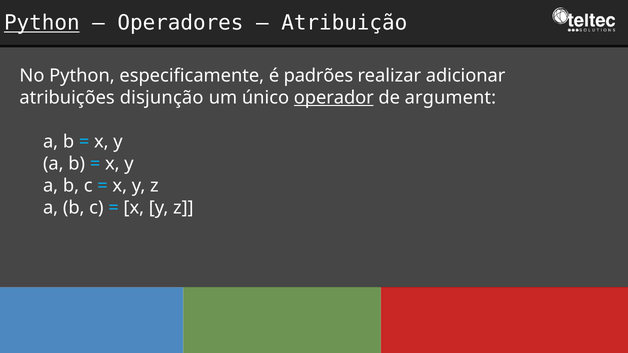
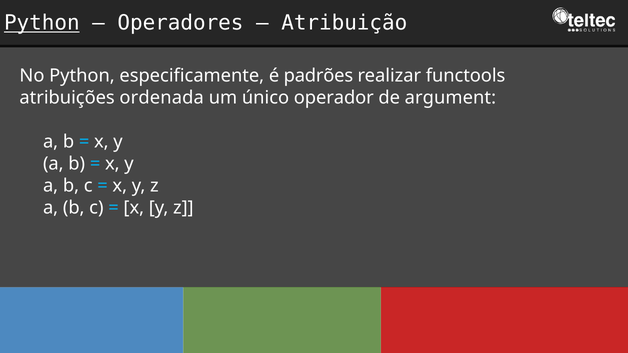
adicionar: adicionar -> functools (466, 76)
disjunção: disjunção -> ordenada (162, 98)
operador underline: present -> none (334, 98)
